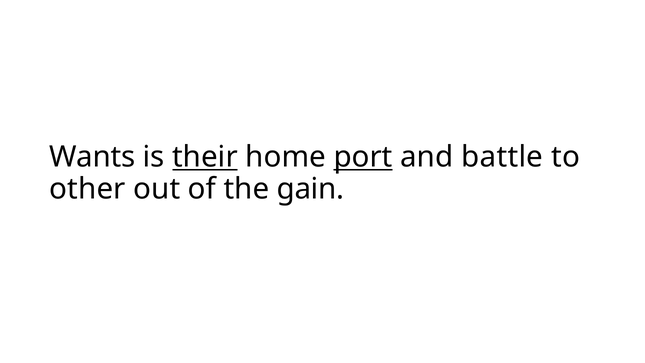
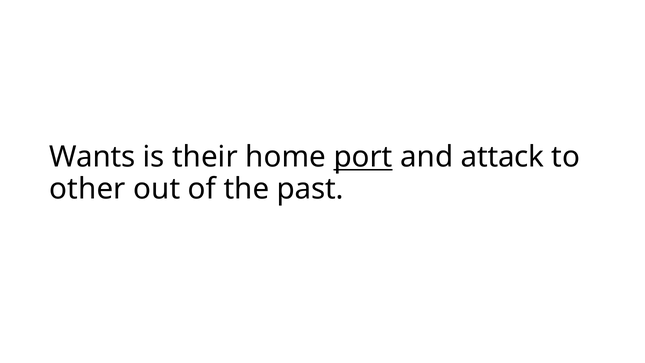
their underline: present -> none (205, 157)
battle: battle -> attack (503, 157)
gain: gain -> past (310, 189)
